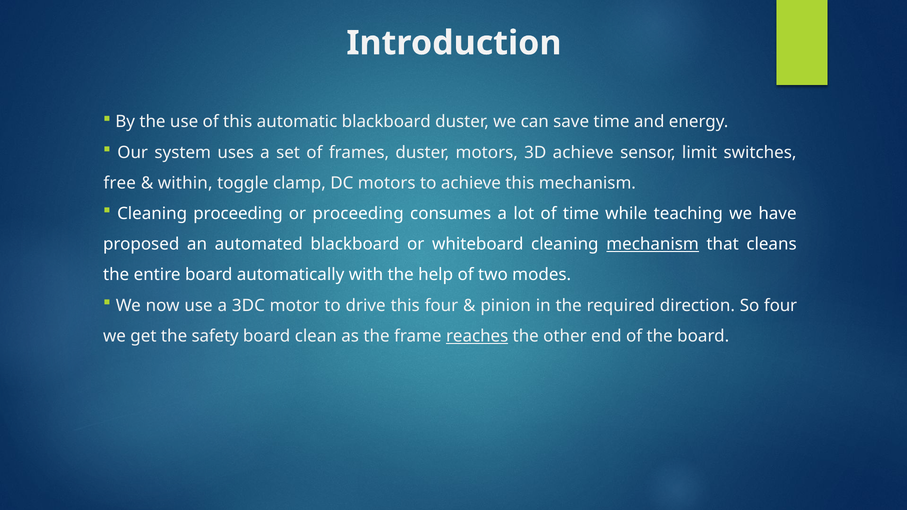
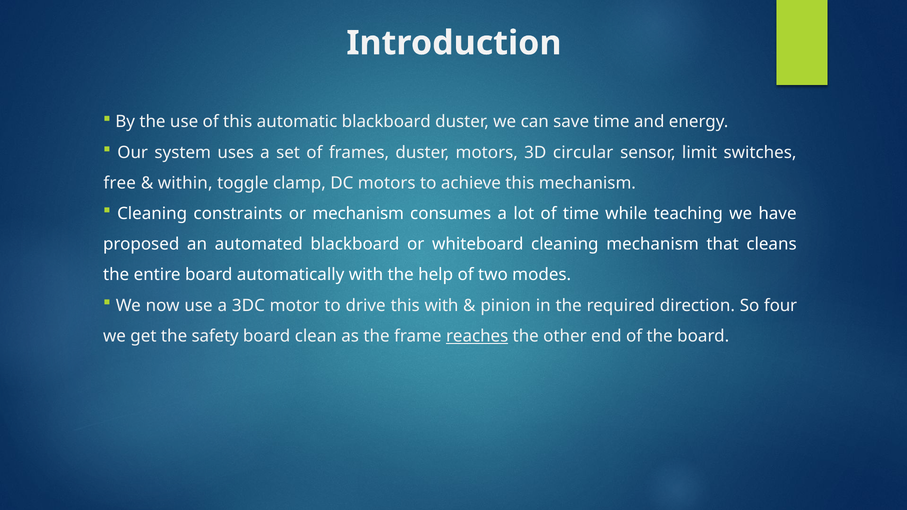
3D achieve: achieve -> circular (583, 152)
Cleaning proceeding: proceeding -> constraints (238, 214)
or proceeding: proceeding -> mechanism (358, 214)
mechanism underline: present -> none (653, 244)
this four: four -> with (441, 306)
